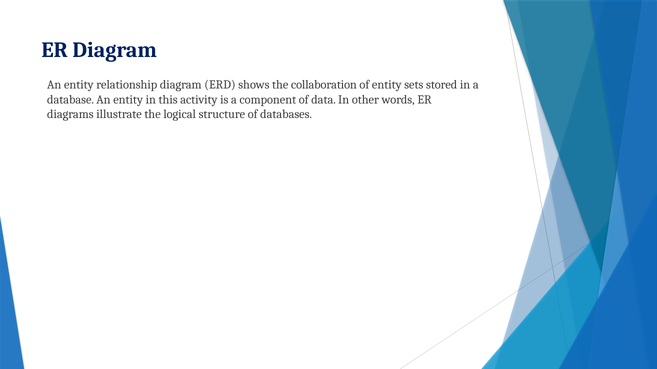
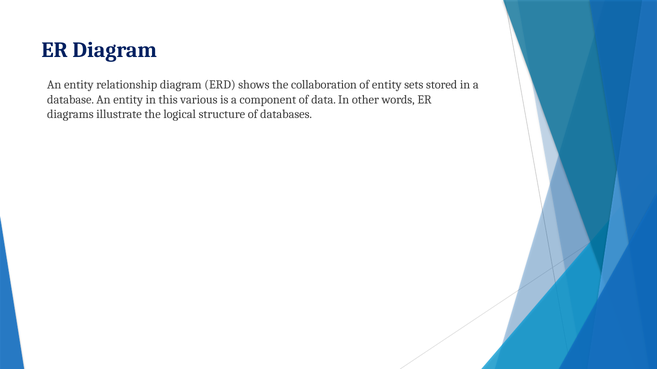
activity: activity -> various (199, 100)
